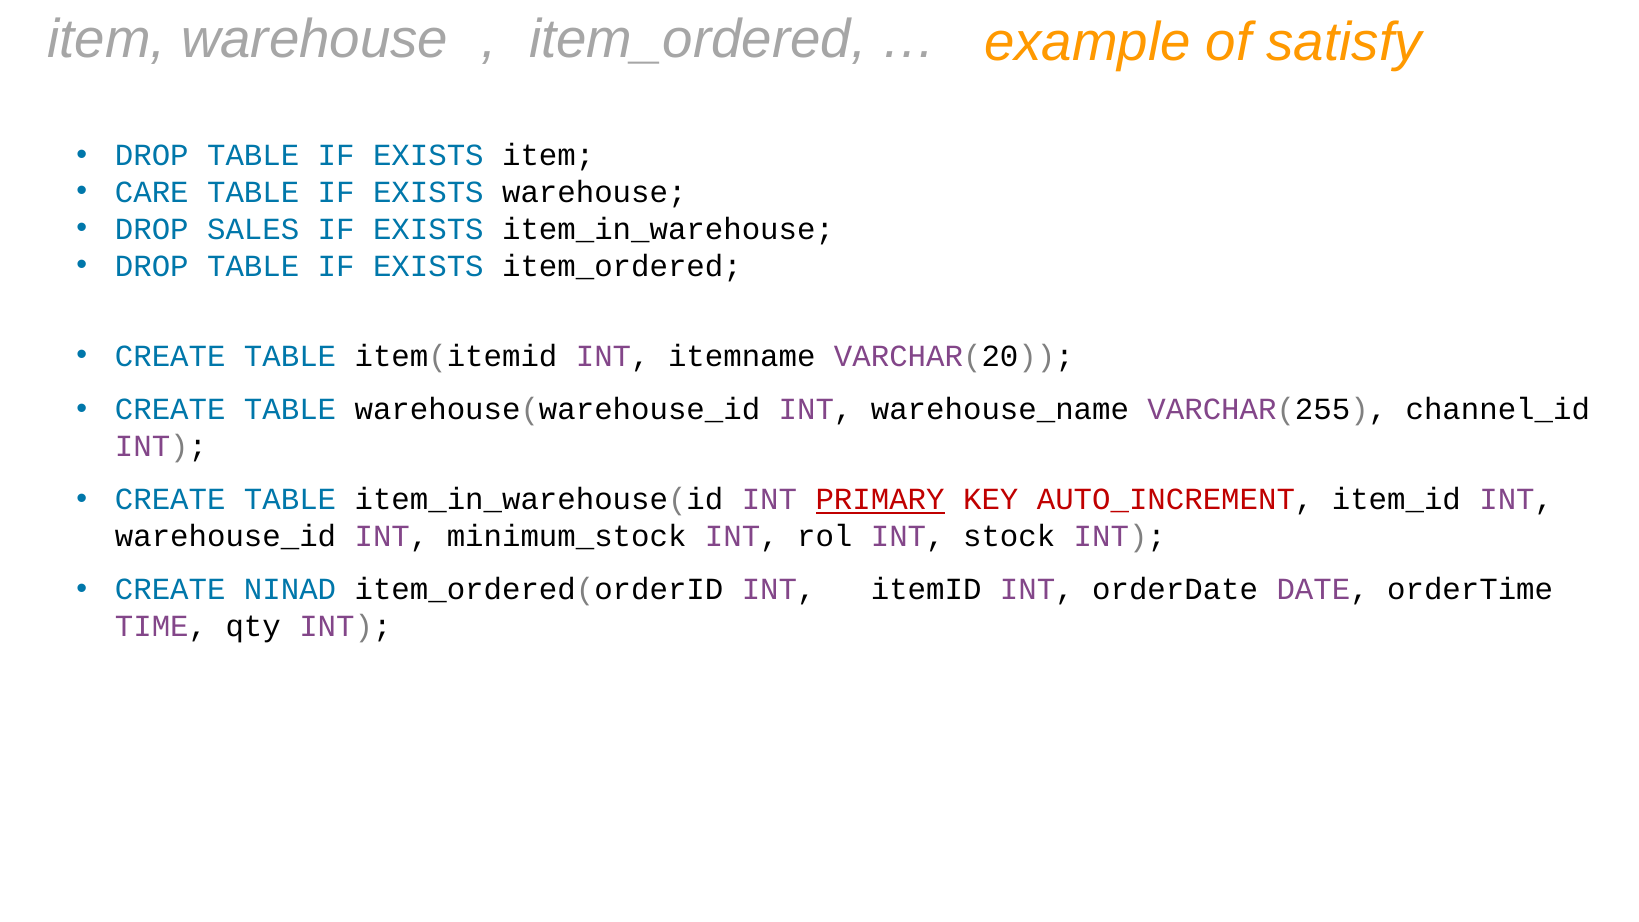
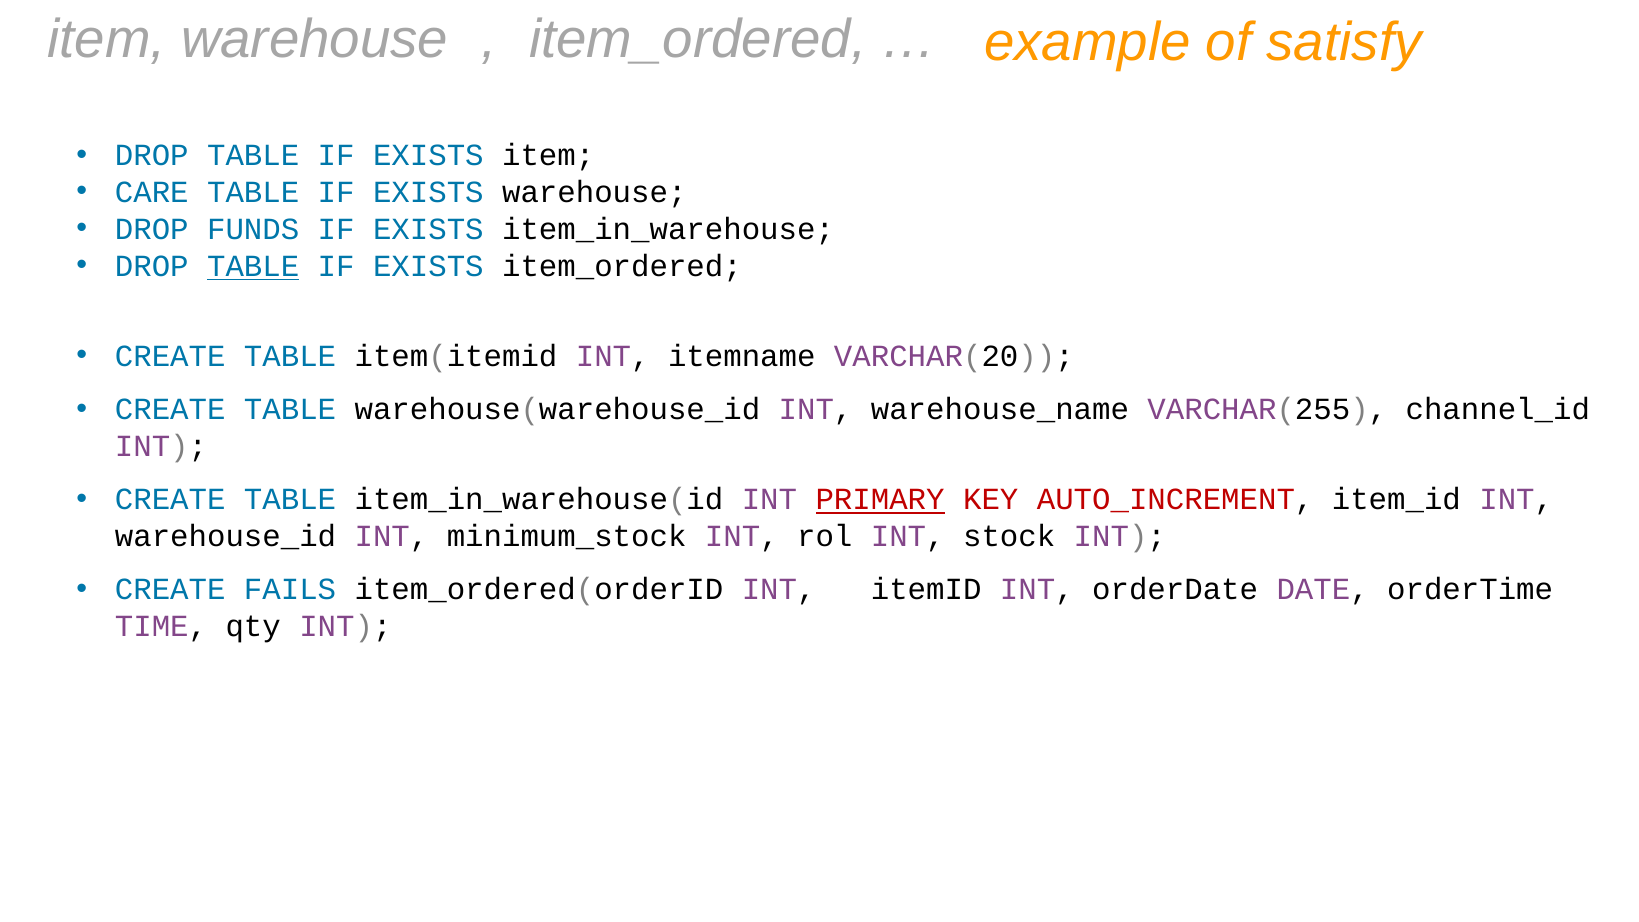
SALES: SALES -> FUNDS (253, 229)
TABLE underline: none -> present (253, 266)
NINAD: NINAD -> FAILS (290, 590)
